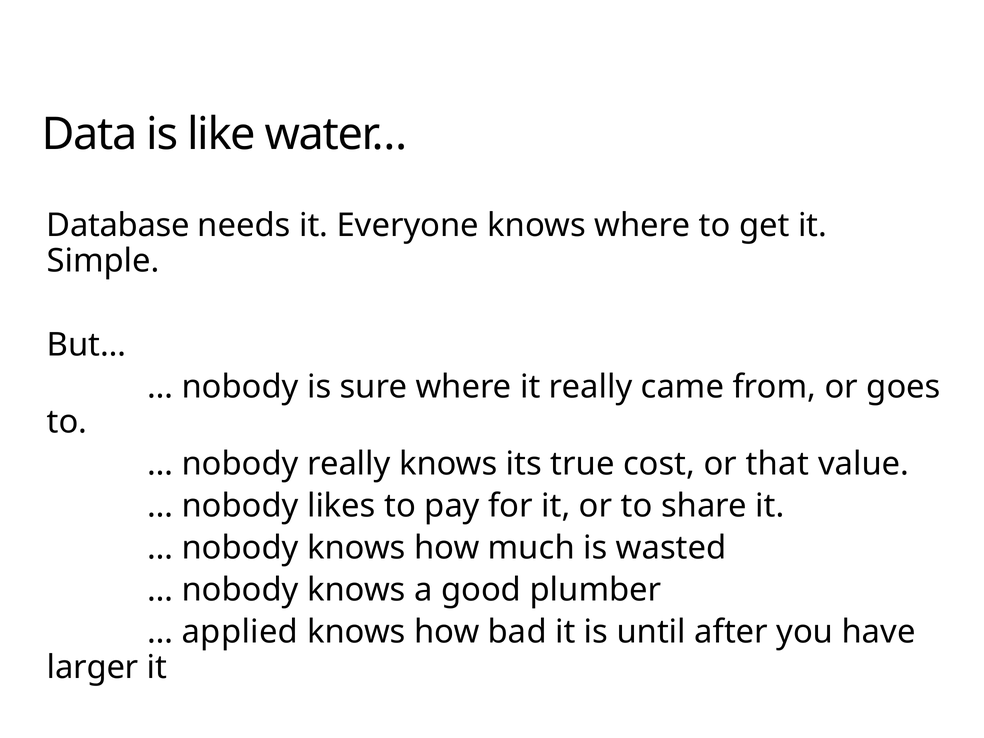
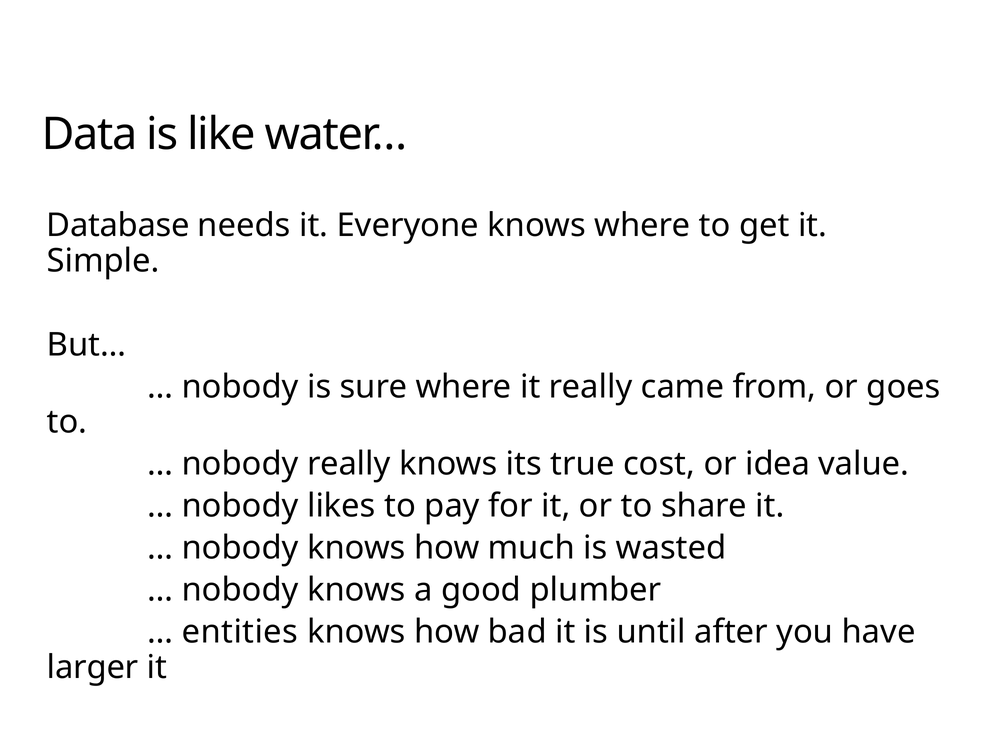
that: that -> idea (778, 464)
applied: applied -> entities (240, 632)
